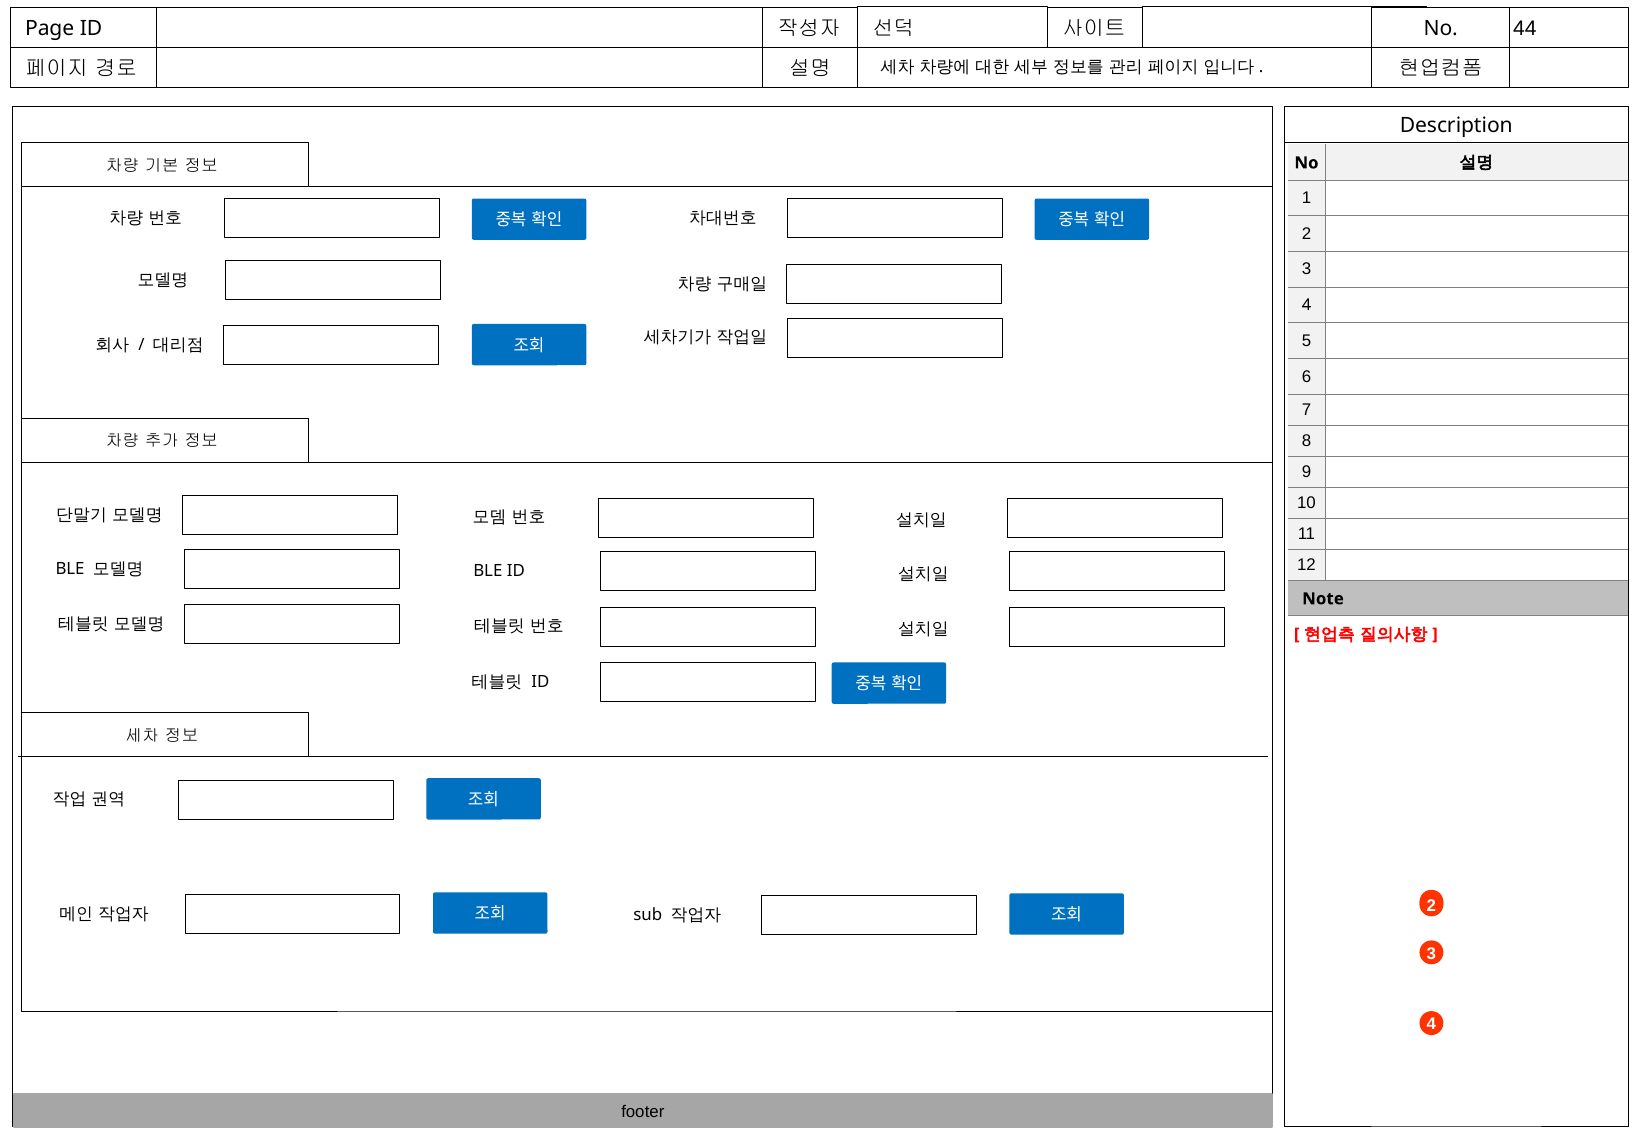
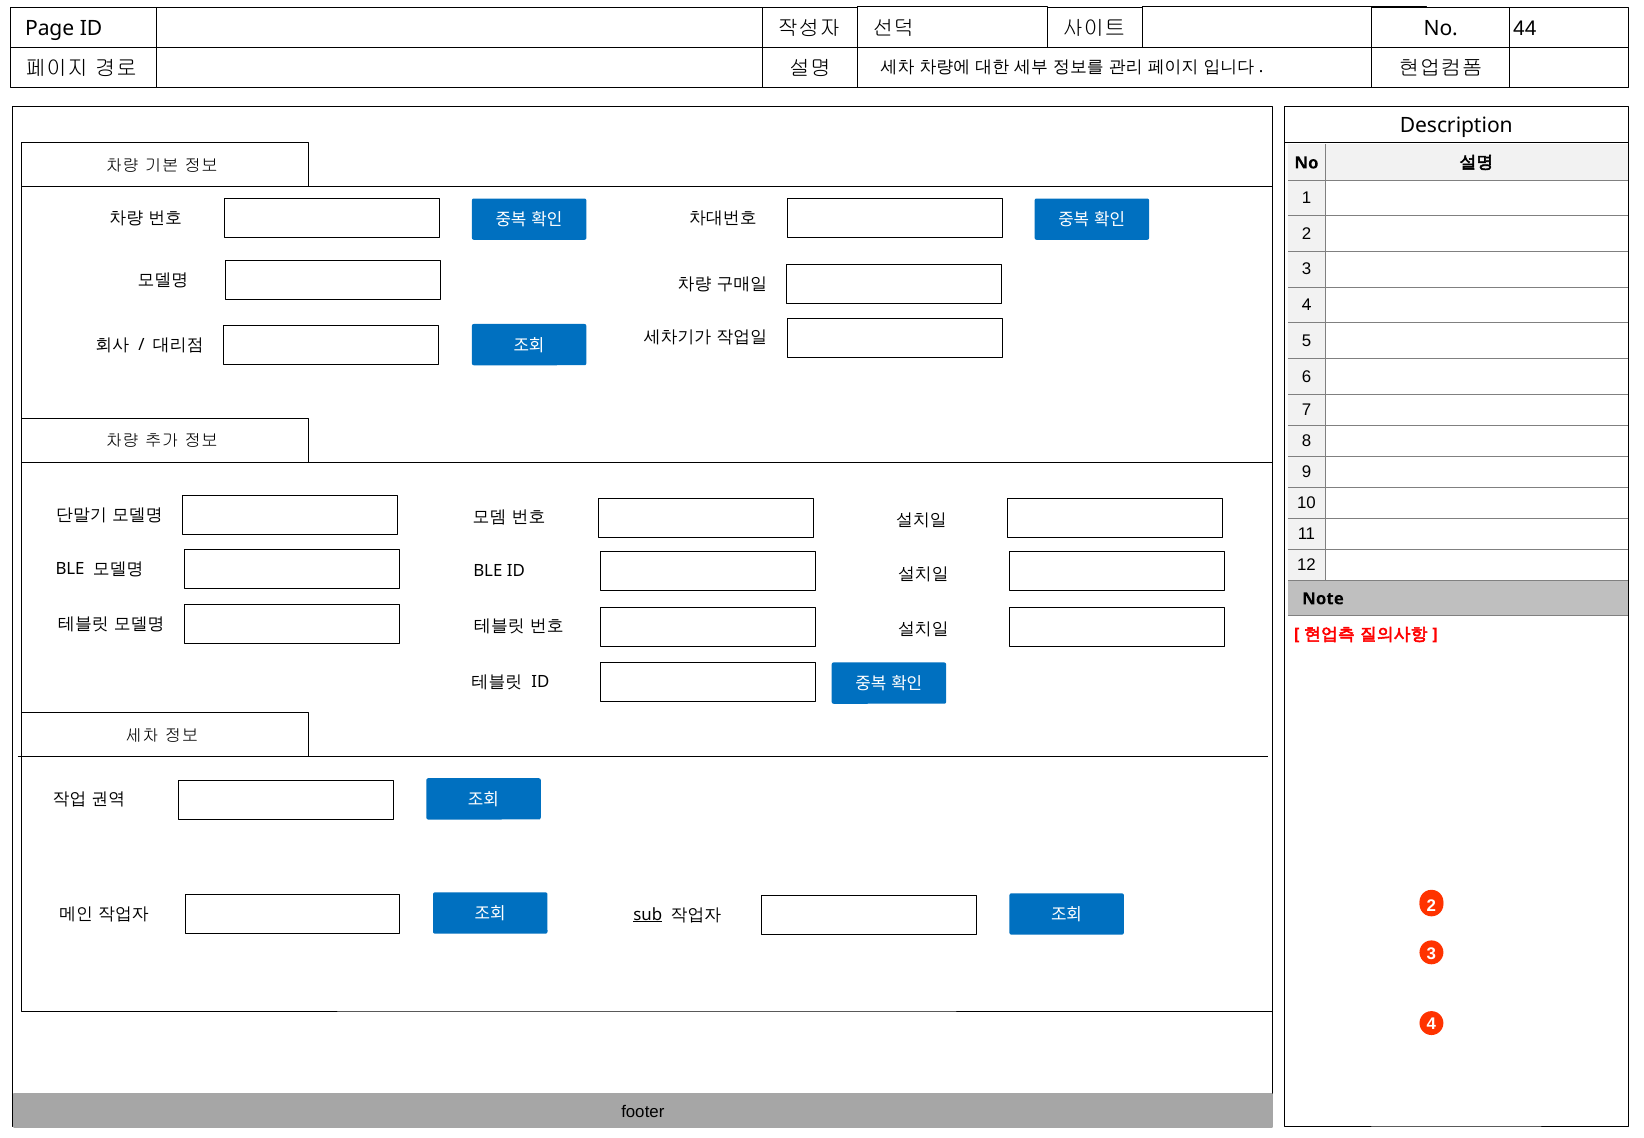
sub underline: none -> present (648, 915)
